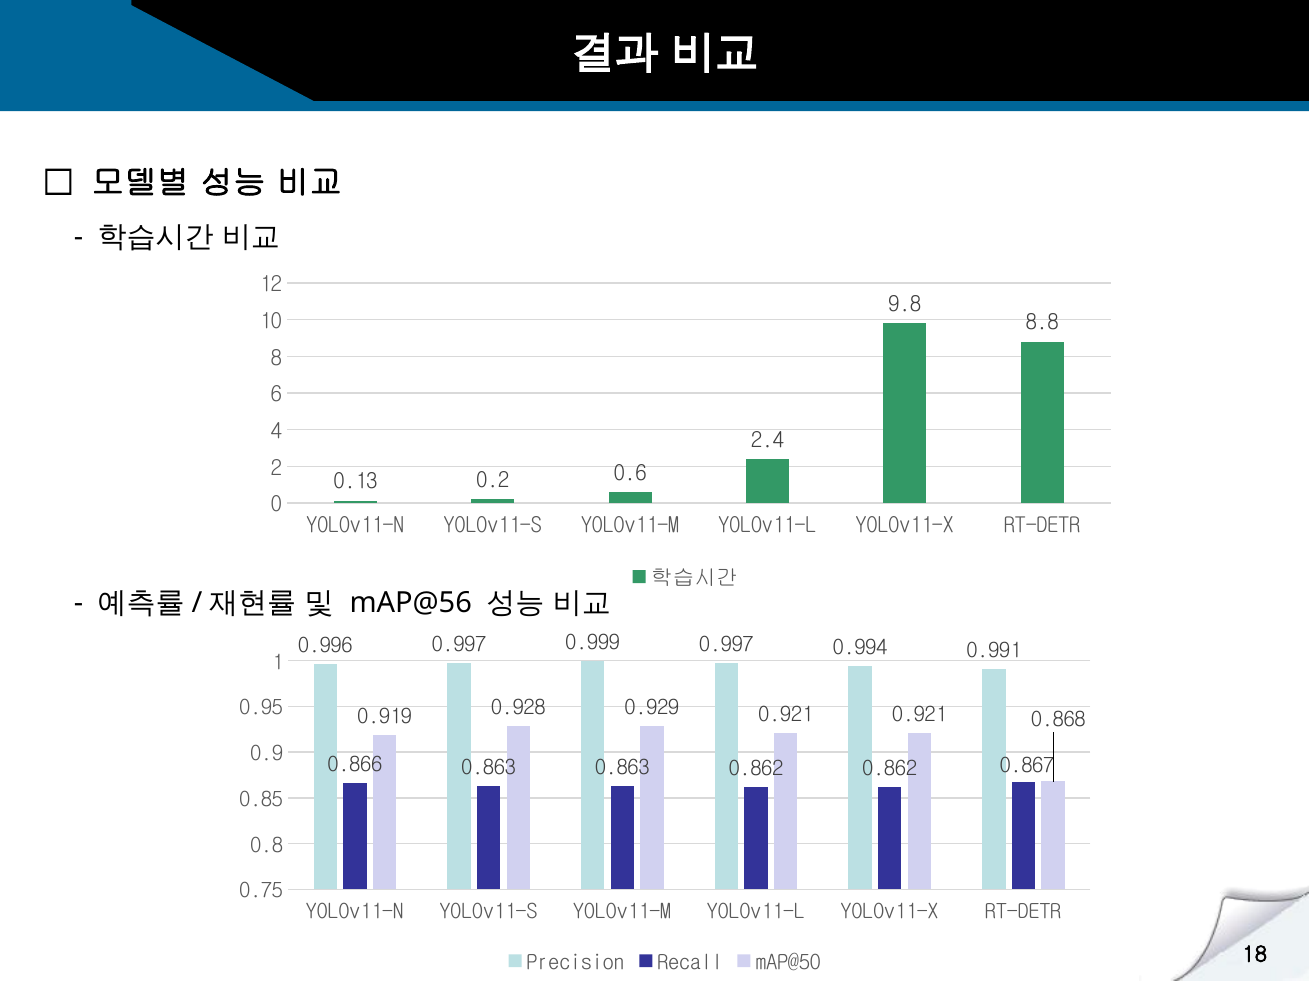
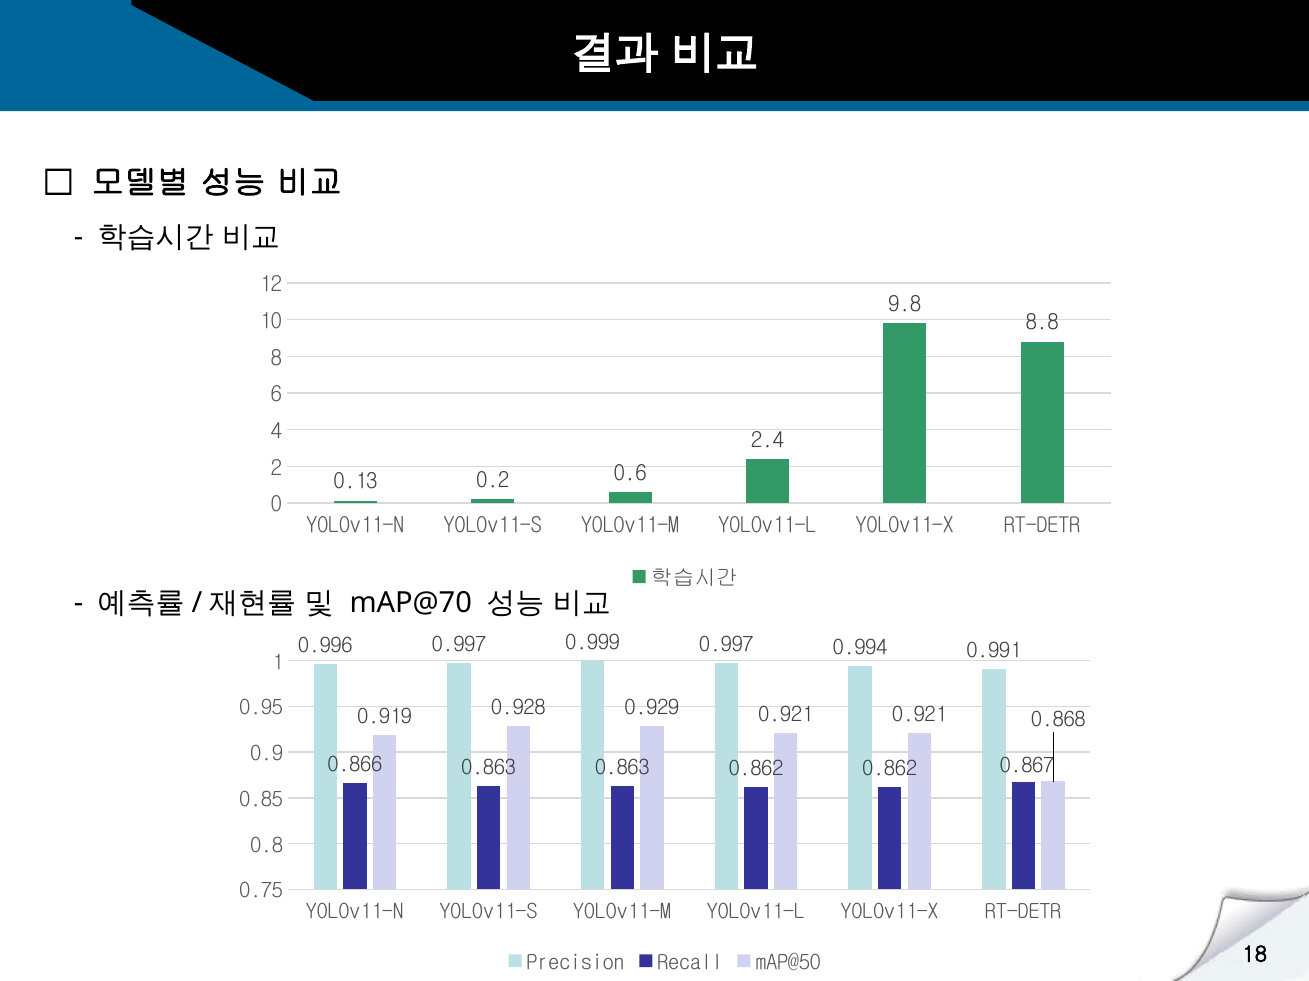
mAP@56: mAP@56 -> mAP@70 (411, 603)
